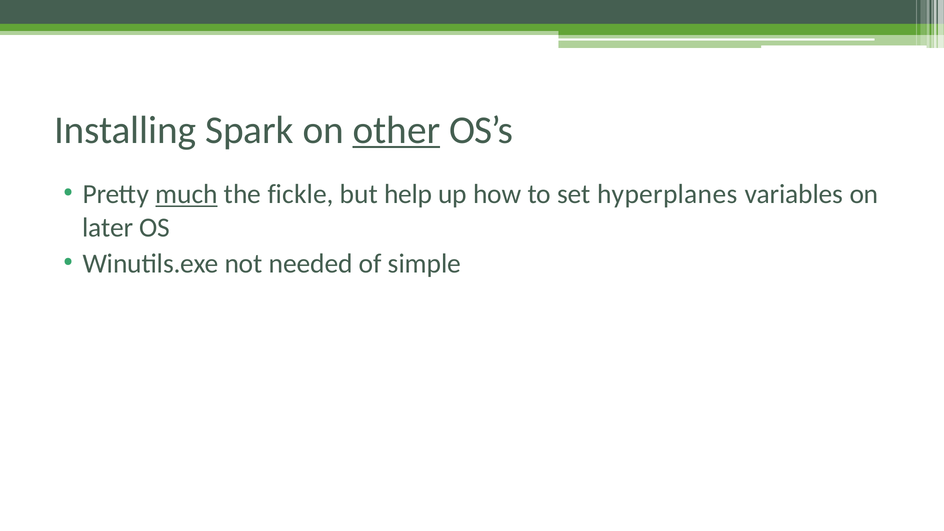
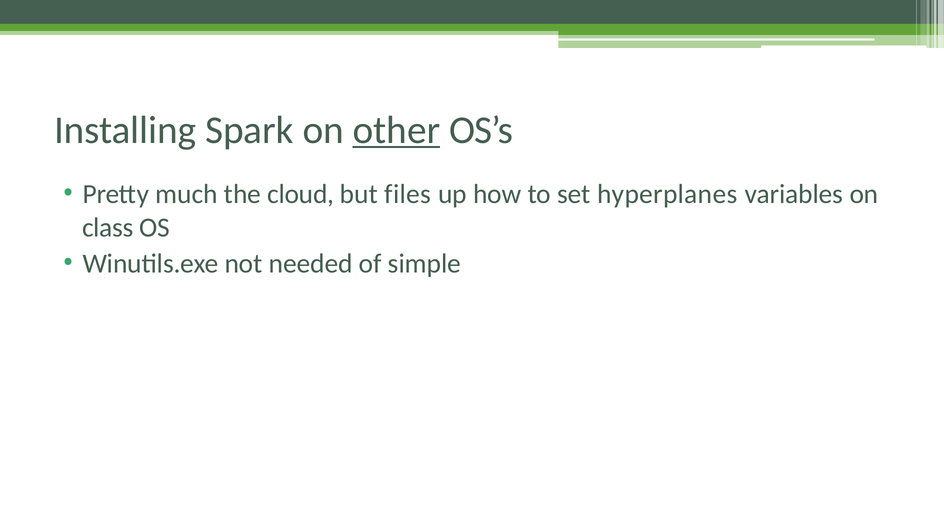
much underline: present -> none (186, 194)
fickle: fickle -> cloud (301, 194)
help: help -> files (408, 194)
later: later -> class (108, 227)
